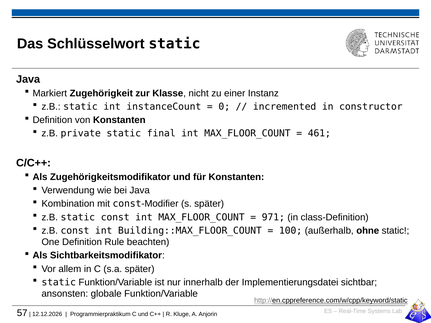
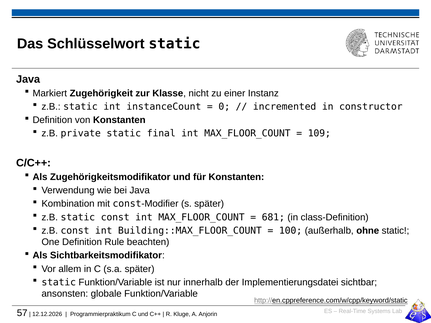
461: 461 -> 109 (319, 134)
971: 971 -> 681 (273, 217)
